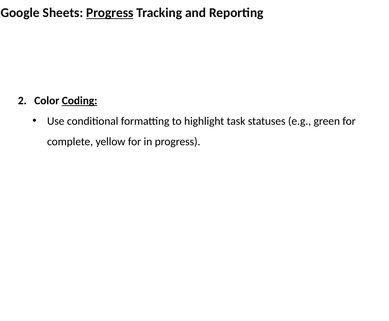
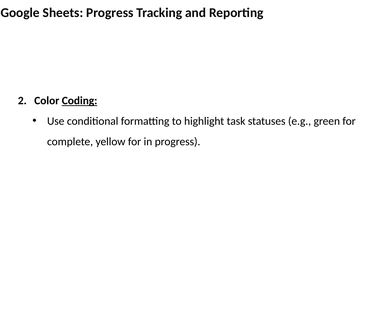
Progress underline: present -> none (110, 13)
